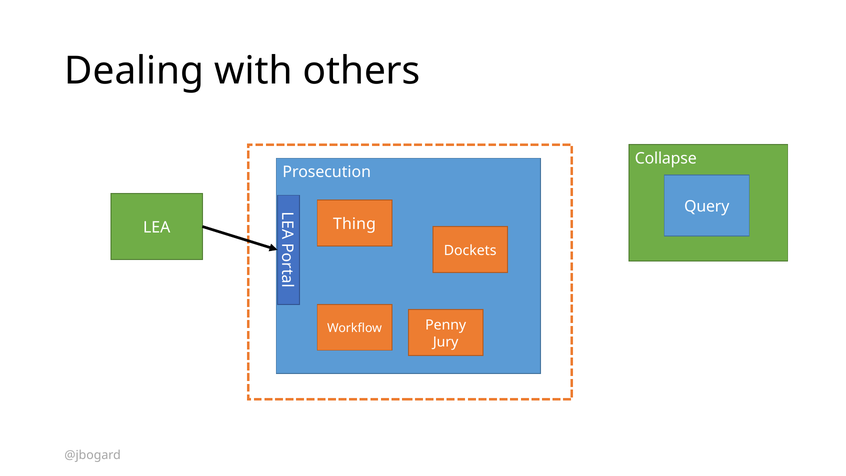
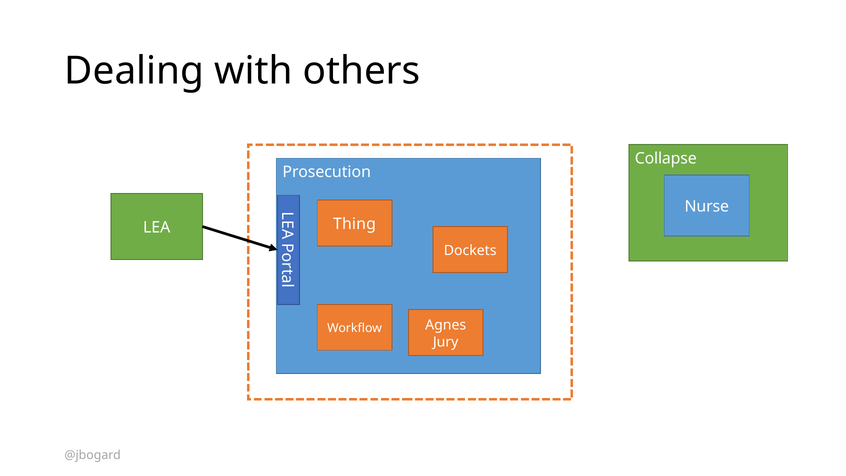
Query: Query -> Nurse (707, 207)
Penny: Penny -> Agnes (446, 325)
